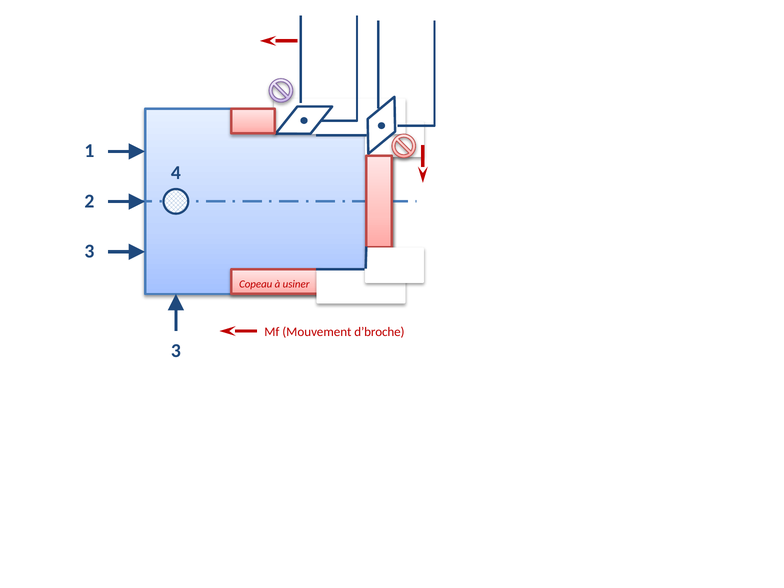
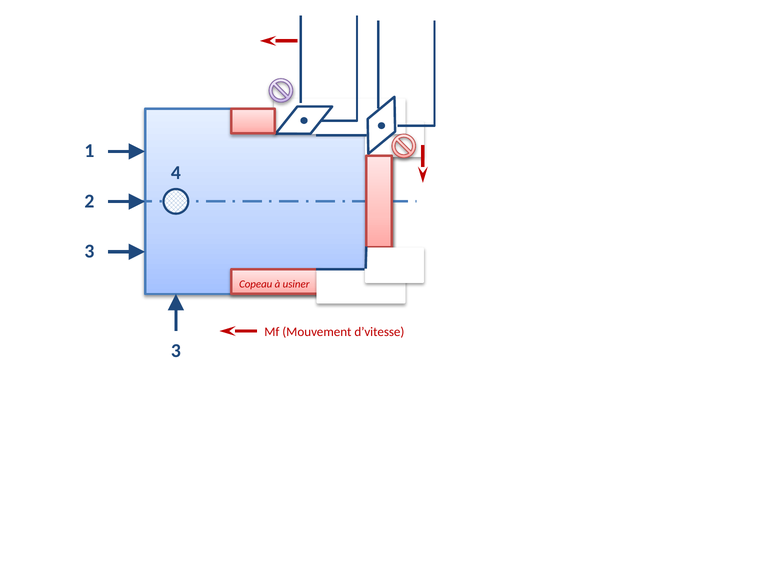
d’broche: d’broche -> d’vitesse (379, 332)
